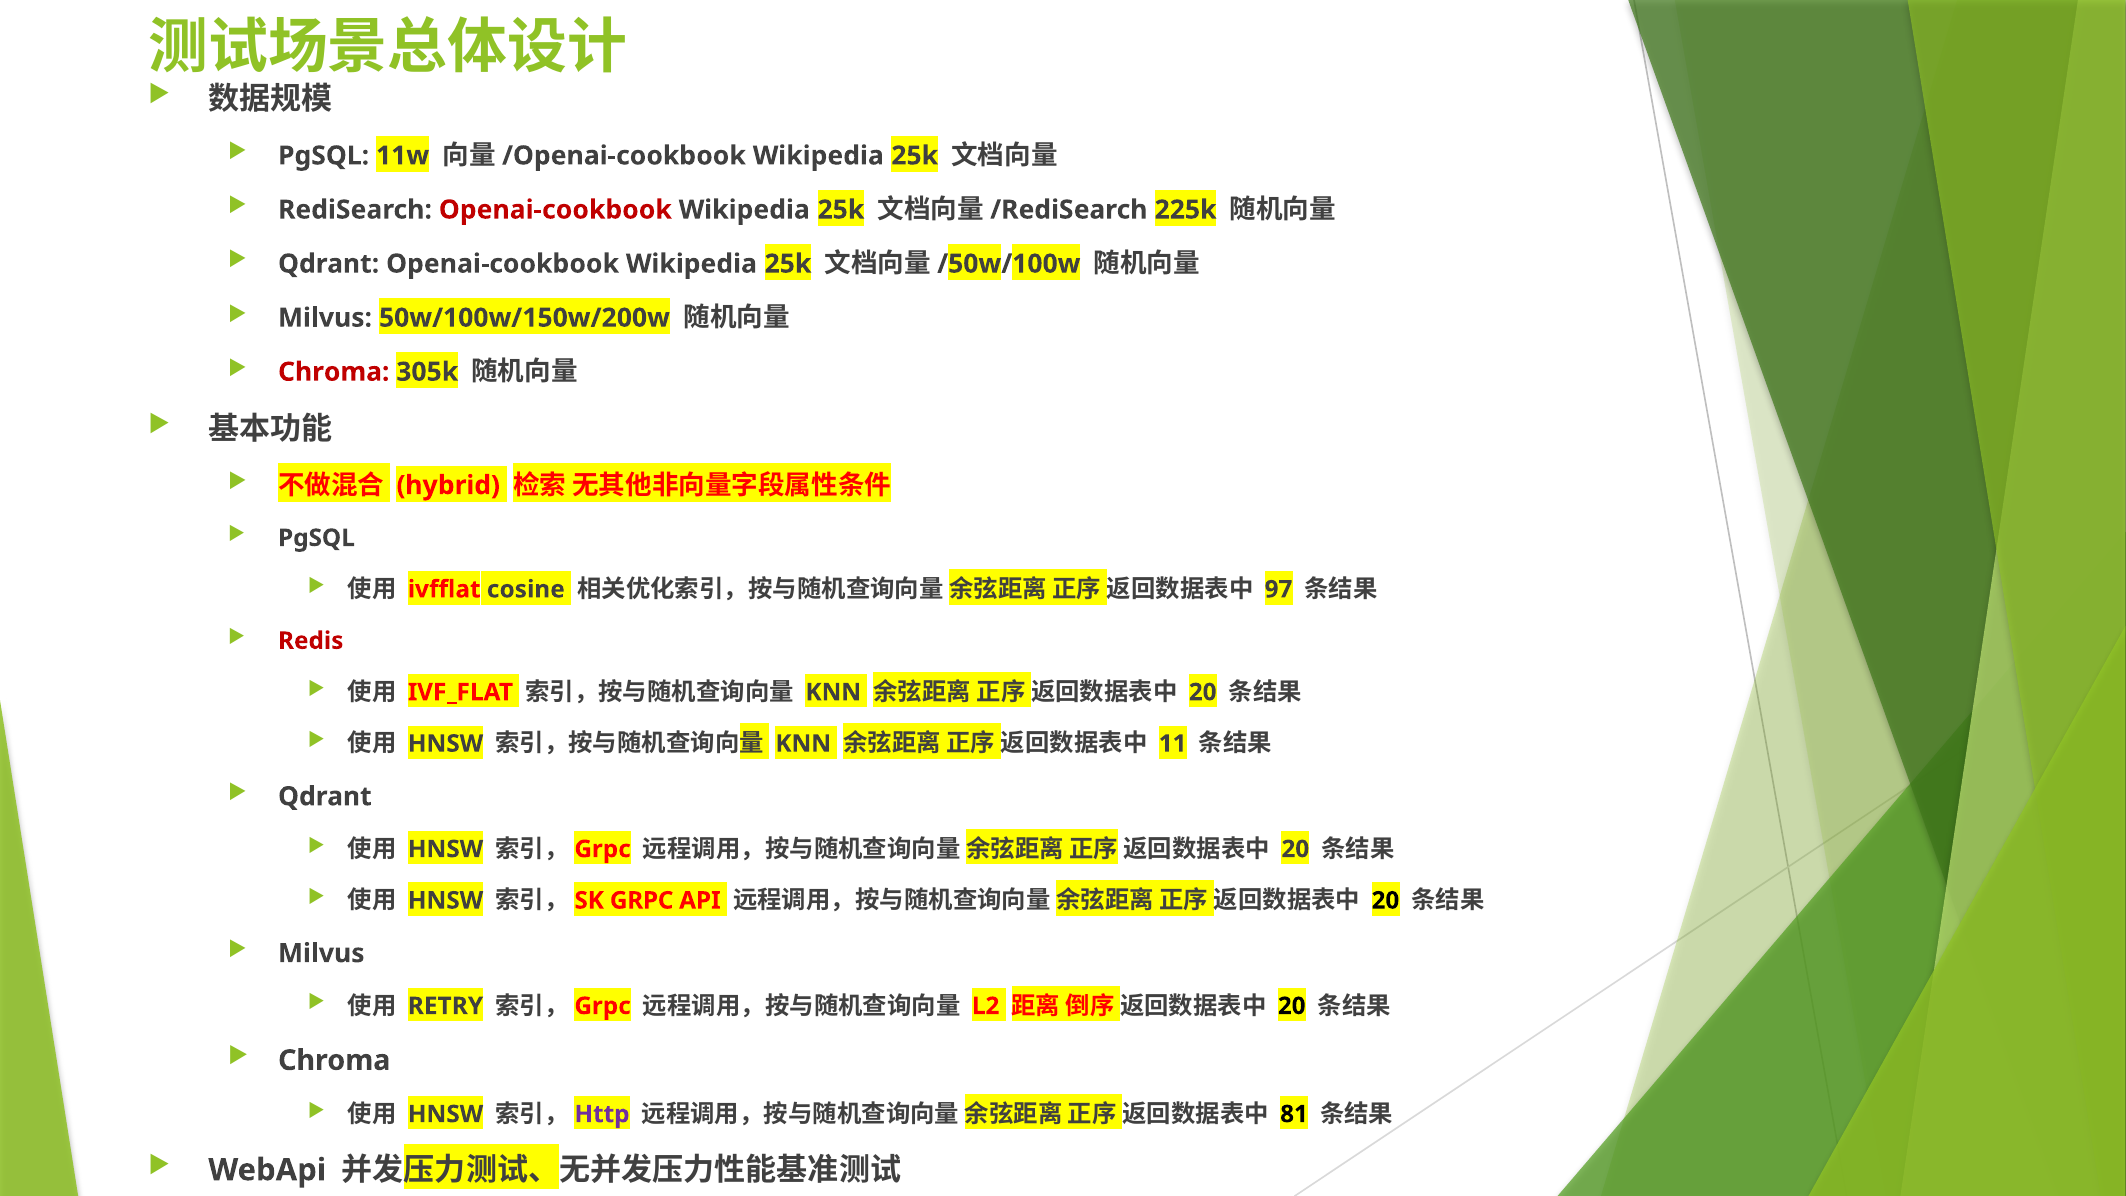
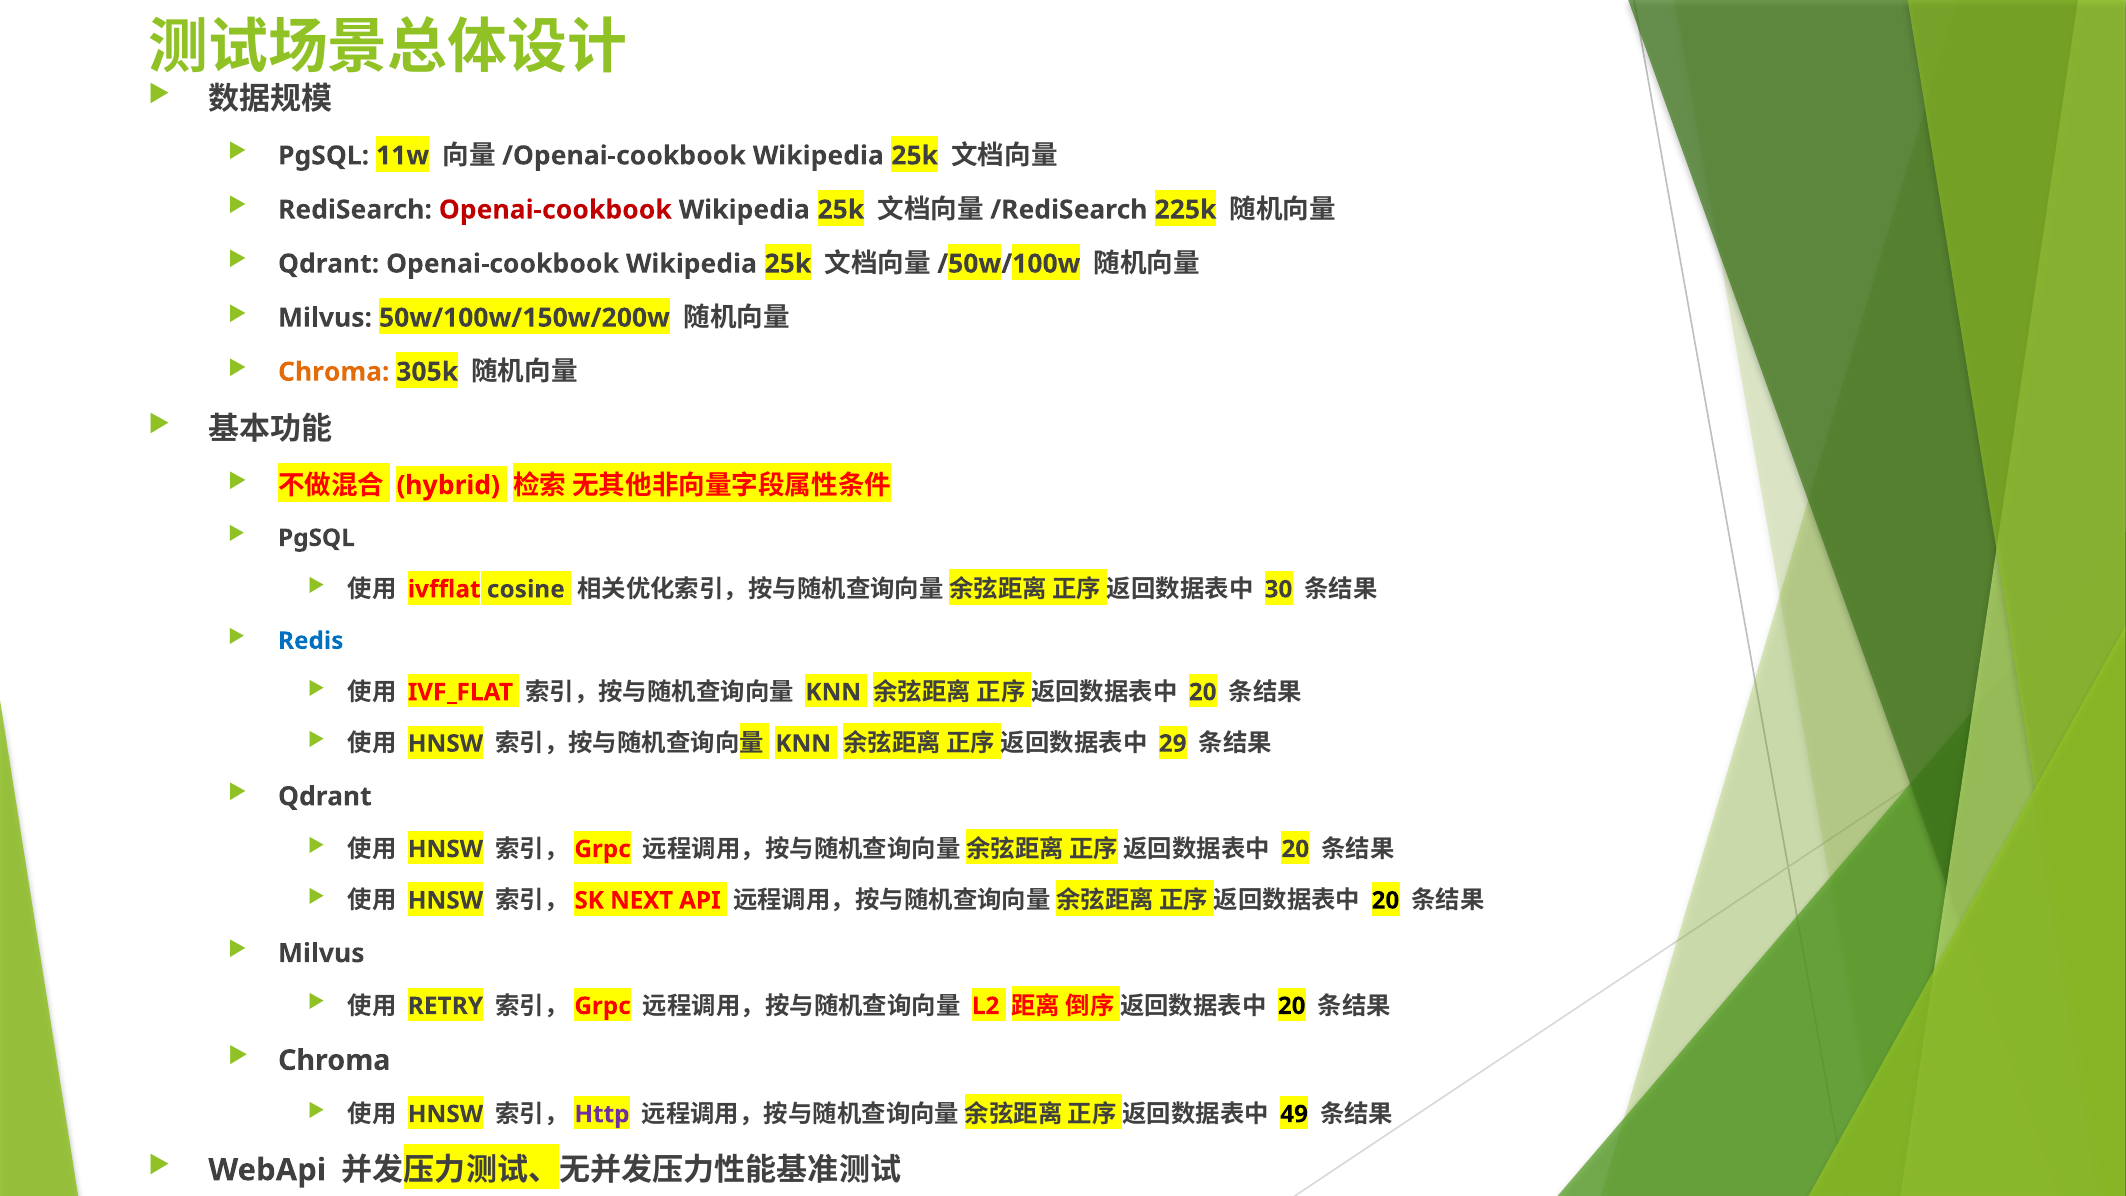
Chroma colour: red -> orange (334, 372)
97: 97 -> 30 (1279, 589)
Redis colour: red -> blue (311, 641)
11: 11 -> 29 (1173, 744)
GRPC: GRPC -> NEXT (642, 900)
81: 81 -> 49 (1294, 1114)
